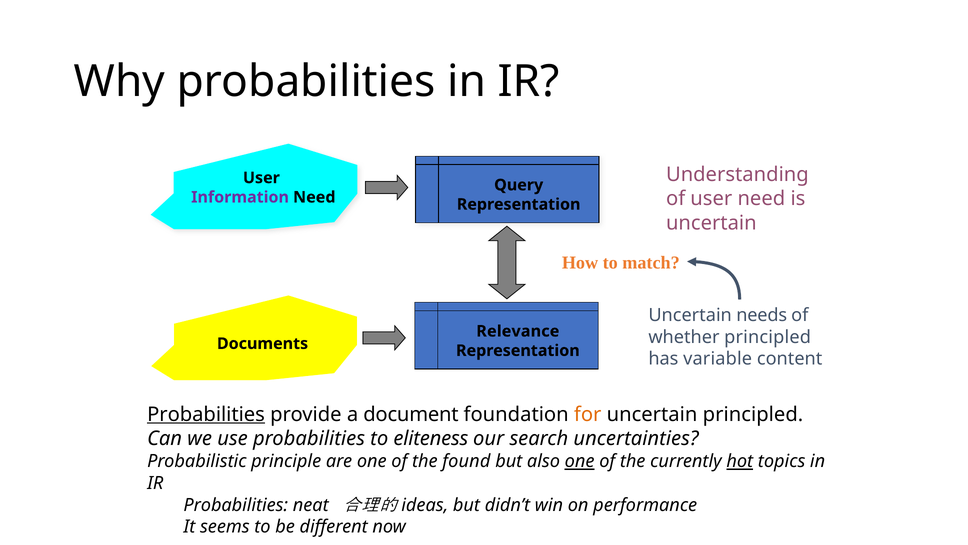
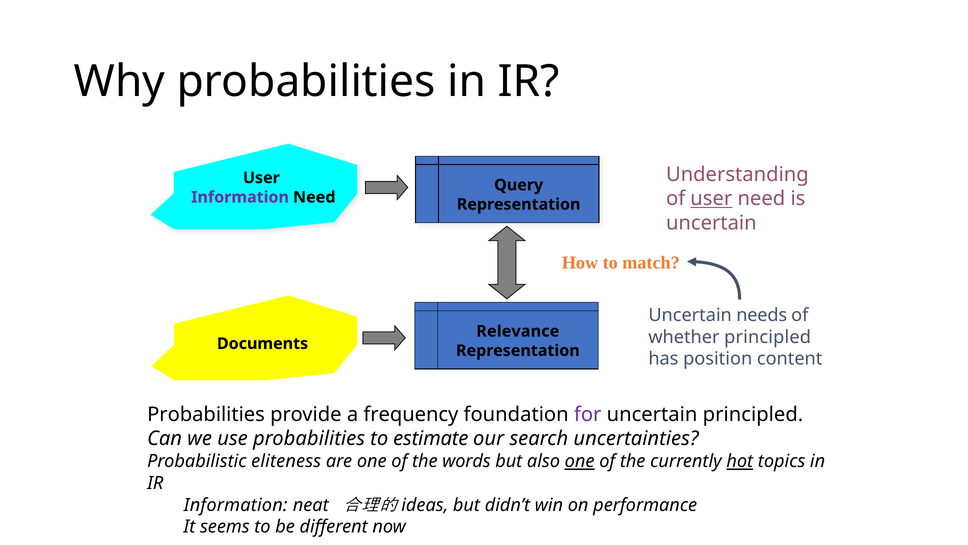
user underline: none -> present (711, 199)
variable: variable -> position (718, 358)
Probabilities underline: present -> none (206, 414)
document: document -> frequency (411, 414)
for colour: orange -> purple (588, 414)
eliteness: eliteness -> estimate (431, 438)
principle: principle -> eliteness (286, 461)
found: found -> words (466, 461)
Probabilities: Probabilities -> Information (236, 505)
